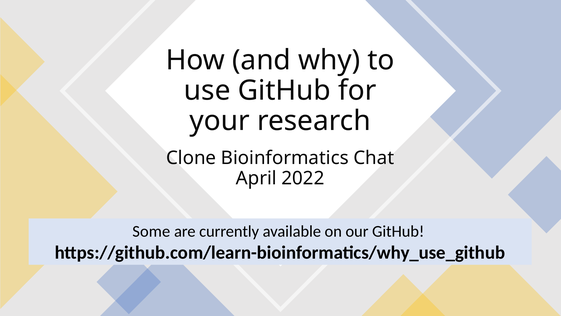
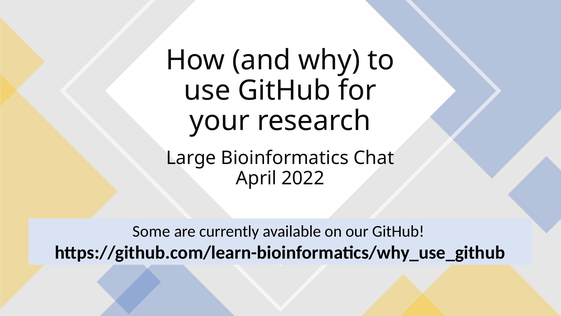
Clone: Clone -> Large (191, 158)
